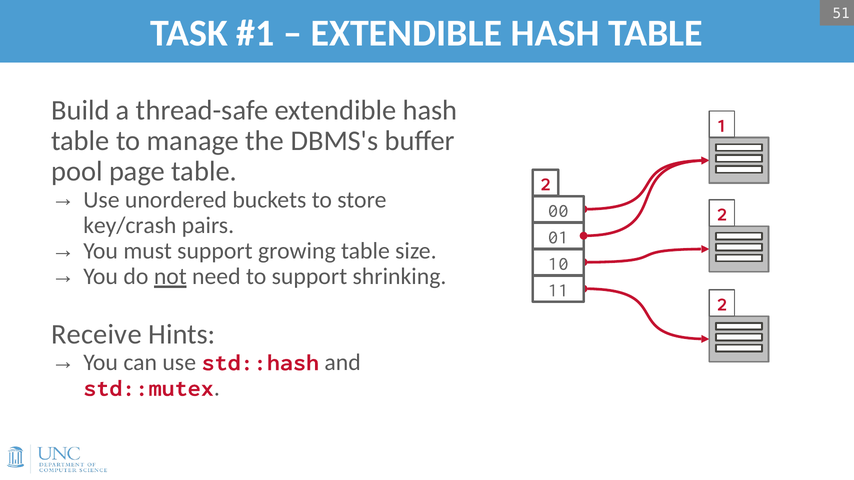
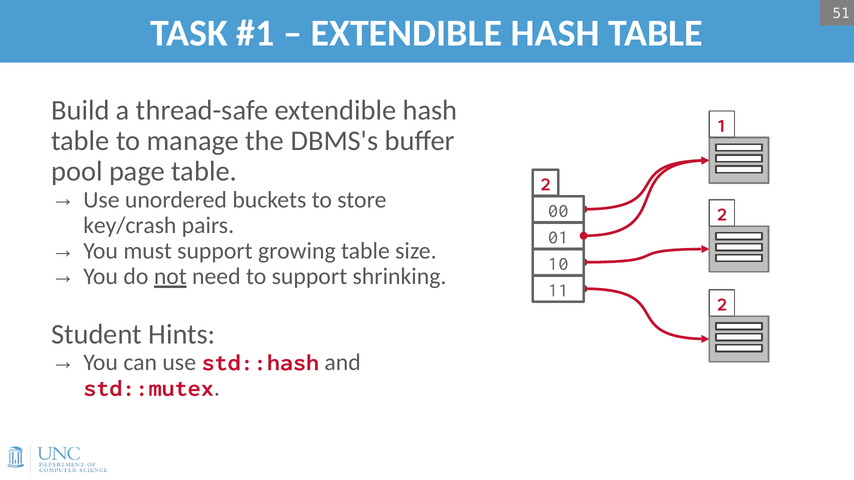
Receive: Receive -> Student (97, 335)
